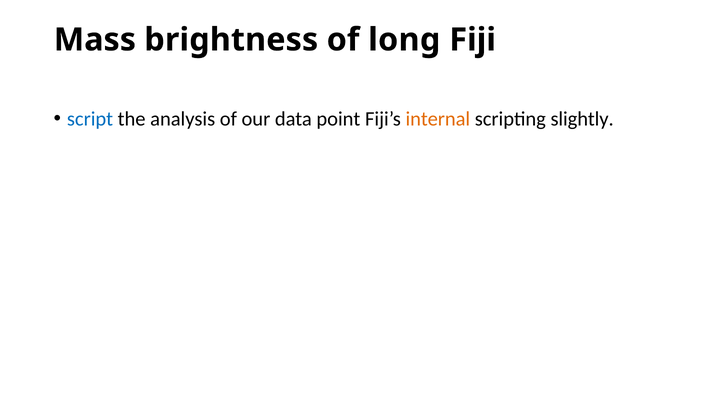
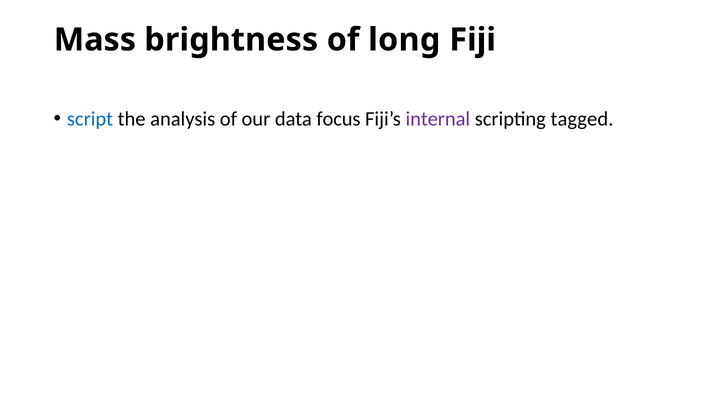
point: point -> focus (338, 119)
internal colour: orange -> purple (438, 119)
slightly: slightly -> tagged (582, 119)
